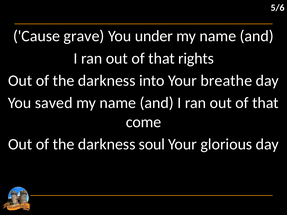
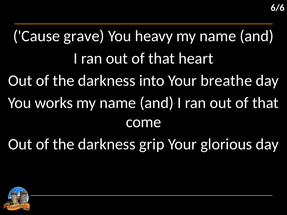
5/6: 5/6 -> 6/6 (278, 8)
under: under -> heavy (154, 36)
rights: rights -> heart (196, 58)
saved: saved -> works (54, 103)
soul: soul -> grip (152, 145)
